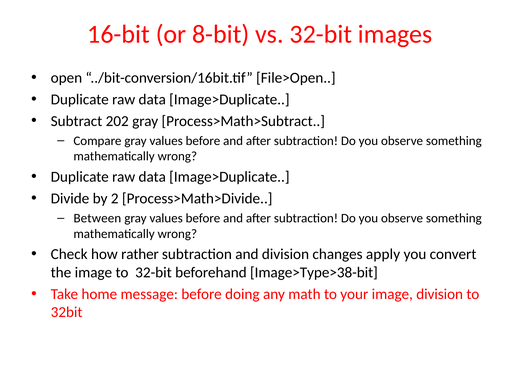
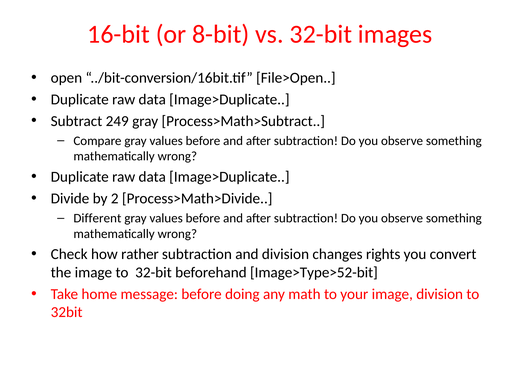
202: 202 -> 249 (117, 121)
Between: Between -> Different (97, 218)
apply: apply -> rights (383, 254)
Image>Type>38-bit: Image>Type>38-bit -> Image>Type>52-bit (314, 272)
